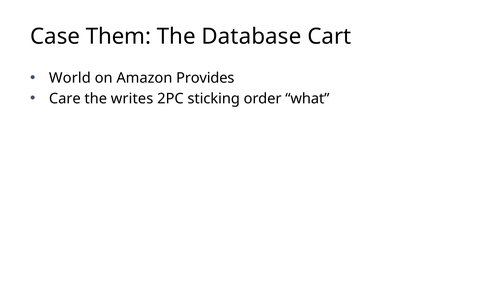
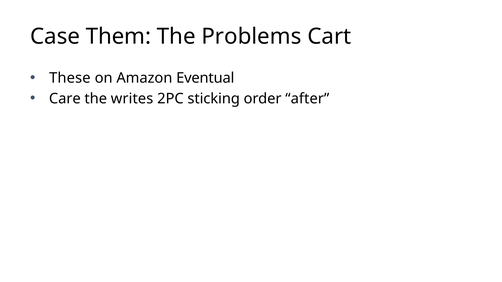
Database: Database -> Problems (251, 36)
World: World -> These (70, 78)
Provides: Provides -> Eventual (205, 78)
what: what -> after (307, 99)
